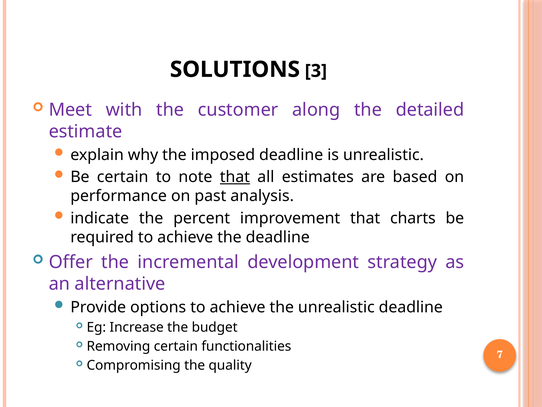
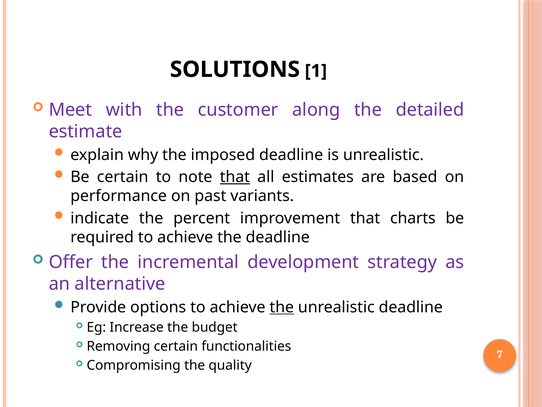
3: 3 -> 1 (316, 71)
analysis: analysis -> variants (262, 196)
the underline: none -> present (282, 307)
